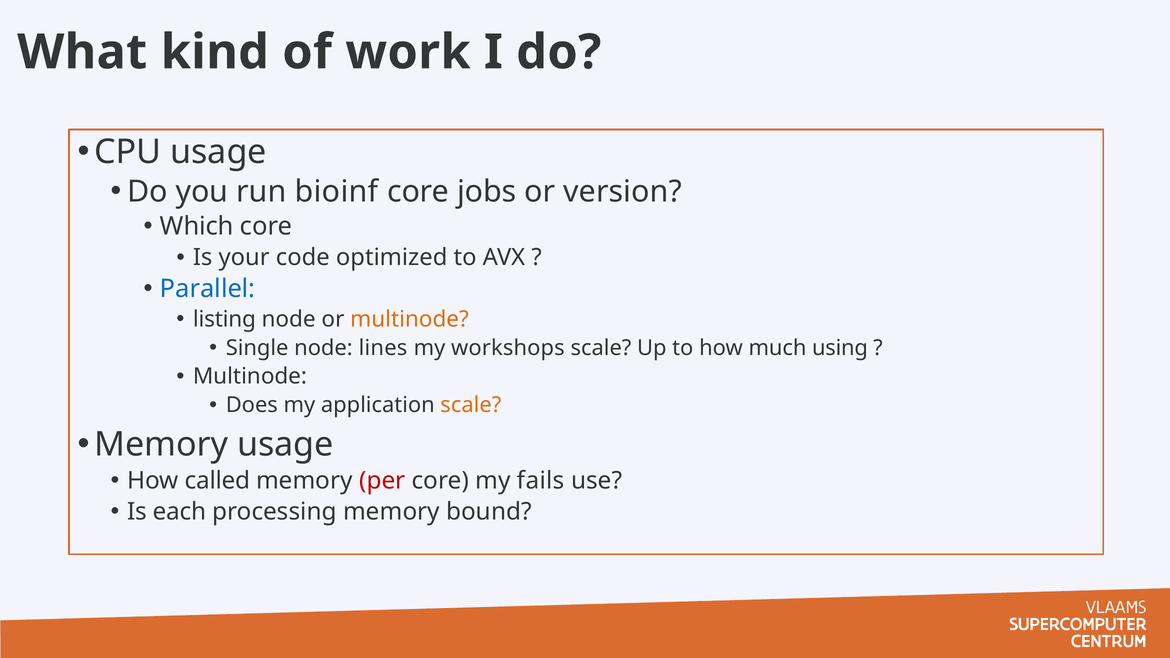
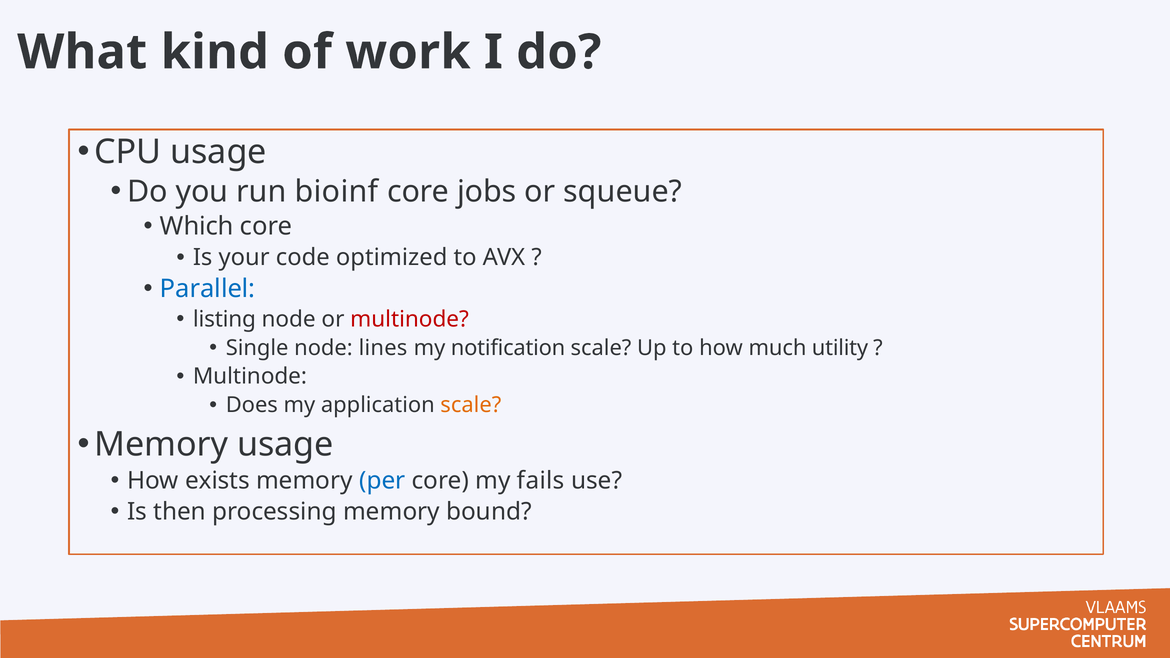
version: version -> squeue (623, 192)
multinode colour: orange -> red (410, 319)
workshops: workshops -> notification (508, 348)
using: using -> utility (840, 348)
called: called -> exists (217, 481)
per colour: red -> blue (382, 481)
each: each -> then (180, 512)
